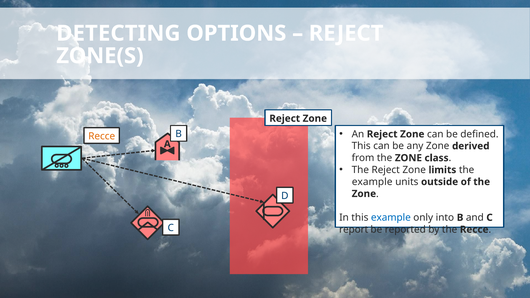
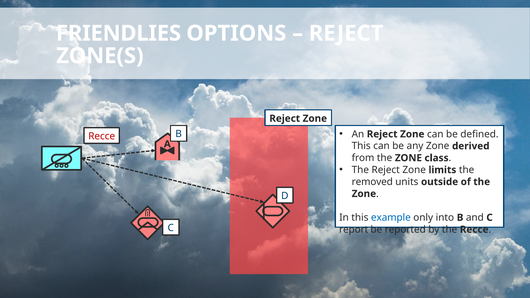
DETECTING: DETECTING -> FRIENDLIES (119, 33)
Recce colour: orange -> red (102, 136)
example: example -> removed (372, 182)
